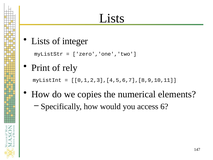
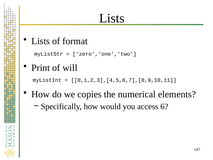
integer: integer -> format (75, 41)
rely: rely -> will (70, 68)
